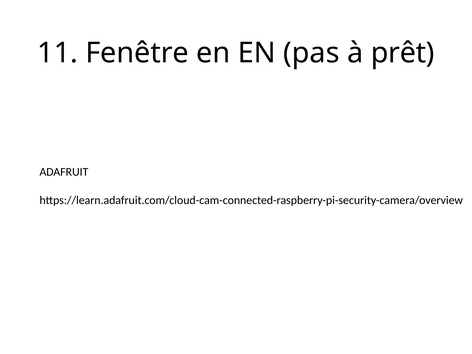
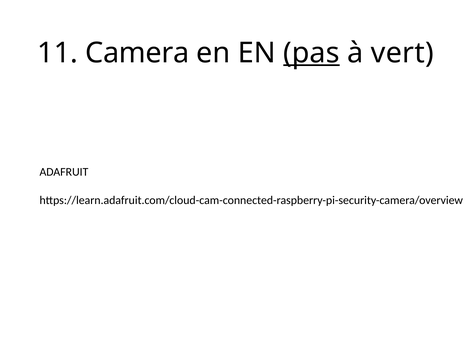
Fenêtre: Fenêtre -> Camera (137, 53)
pas underline: none -> present (311, 53)
prêt: prêt -> vert (402, 53)
